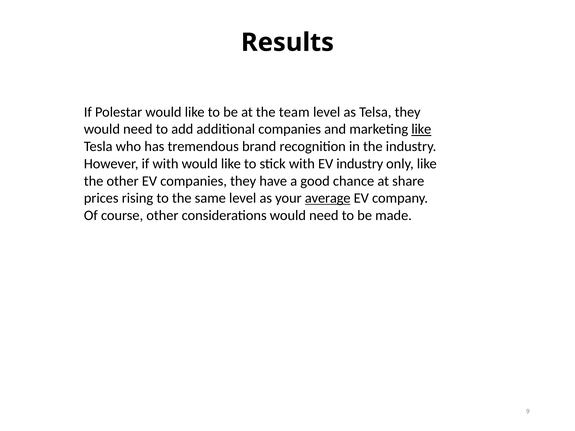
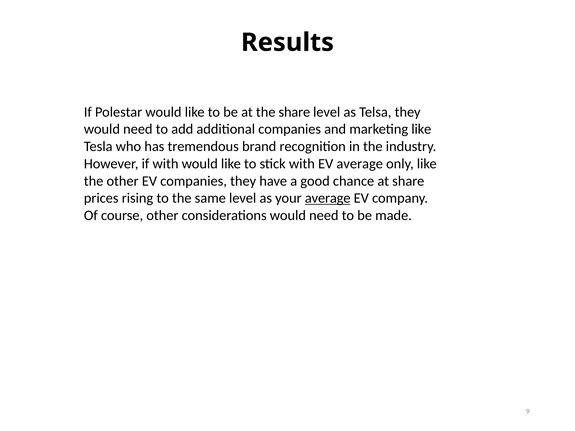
the team: team -> share (294, 112)
like underline: present -> none (421, 129)
EV industry: industry -> average (360, 164)
